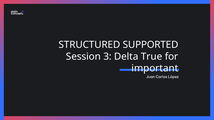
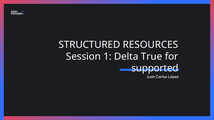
SUPPORTED: SUPPORTED -> RESOURCES (151, 45)
3: 3 -> 1 (107, 57)
important: important -> supported (155, 68)
